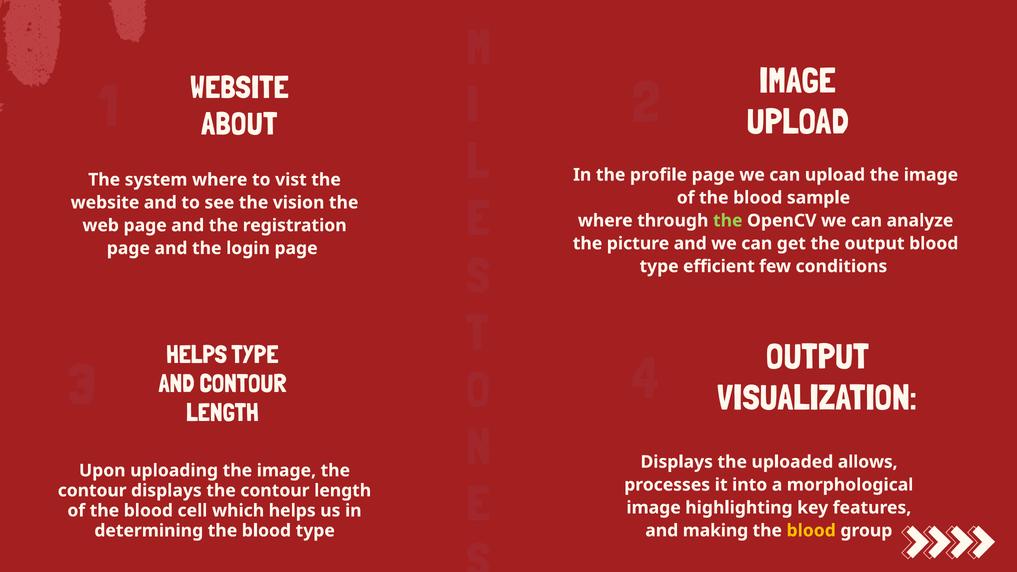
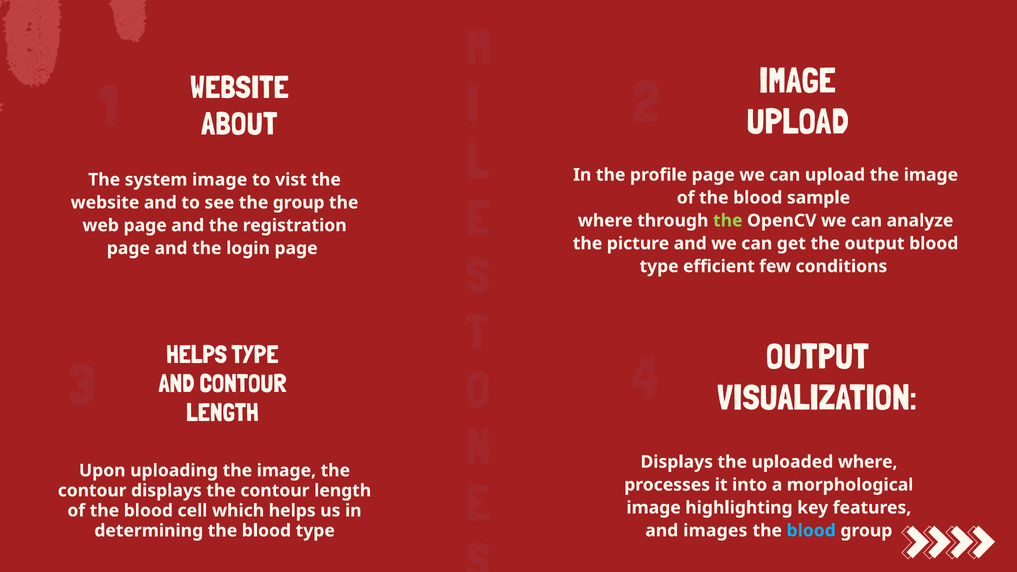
system where: where -> image (220, 180)
the vision: vision -> group (299, 203)
uploaded allows: allows -> where (868, 462)
making: making -> images (715, 531)
blood colour: yellow -> light blue (811, 531)
